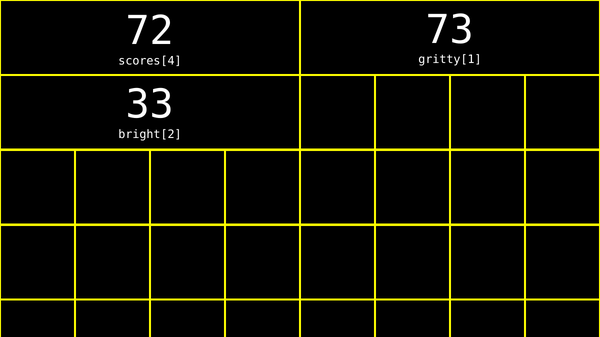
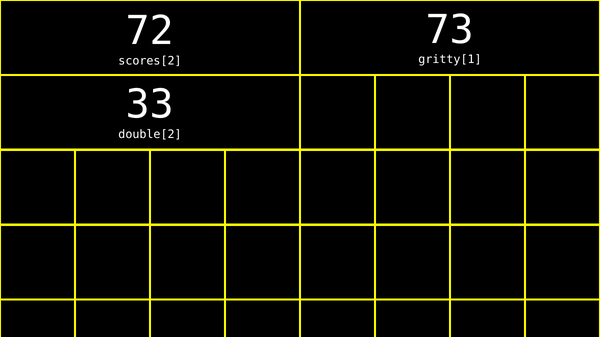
scores[4: scores[4 -> scores[2 (150, 61)
bright[2: bright[2 -> double[2 (150, 135)
